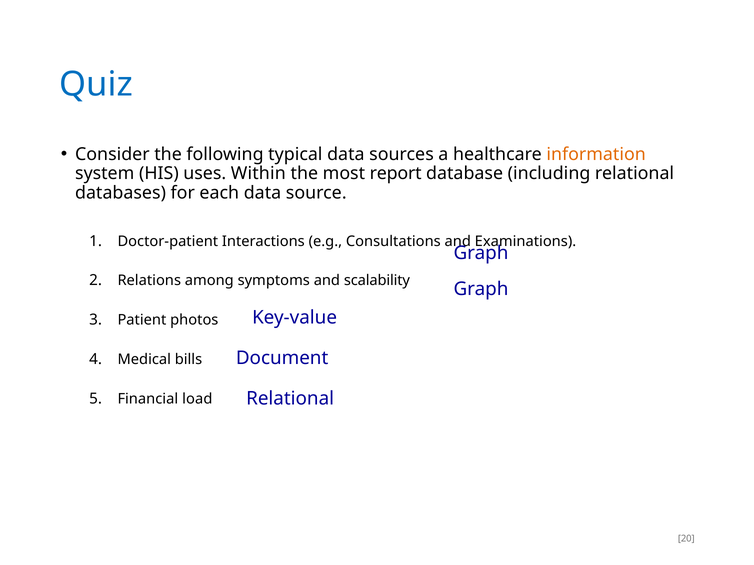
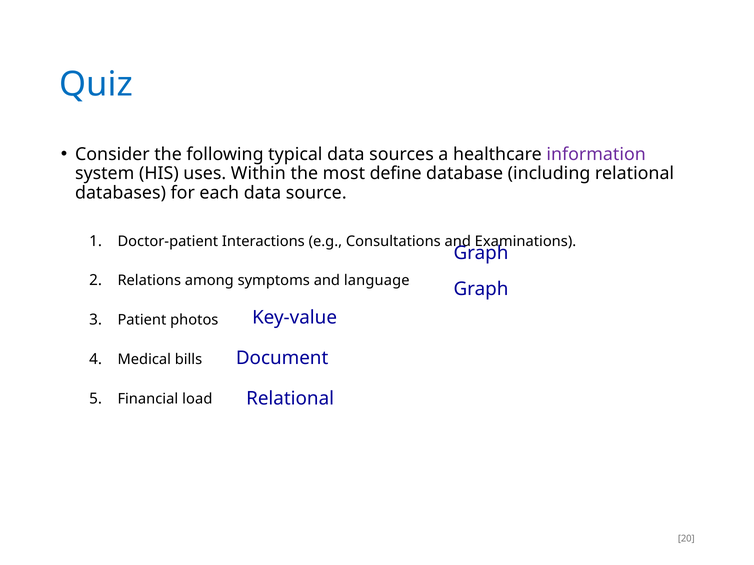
information colour: orange -> purple (596, 154)
report: report -> define (396, 174)
scalability: scalability -> language (377, 281)
